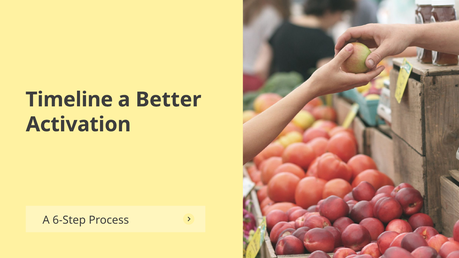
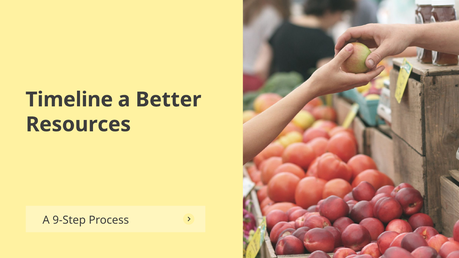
Activation: Activation -> Resources (78, 125)
6-Step: 6-Step -> 9-Step (69, 220)
